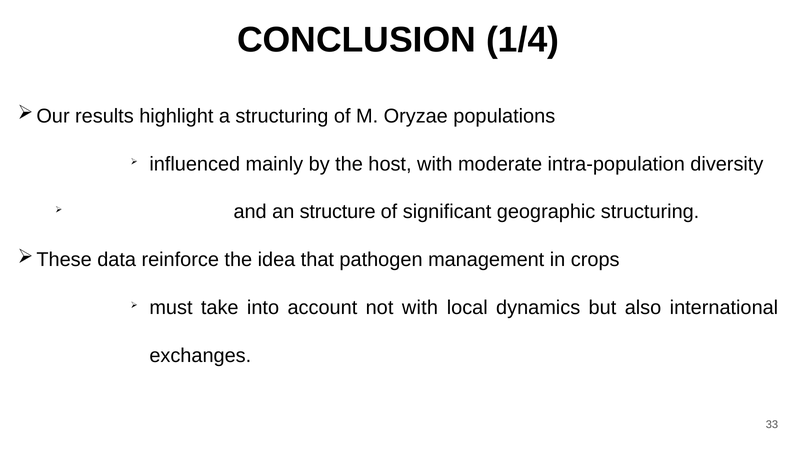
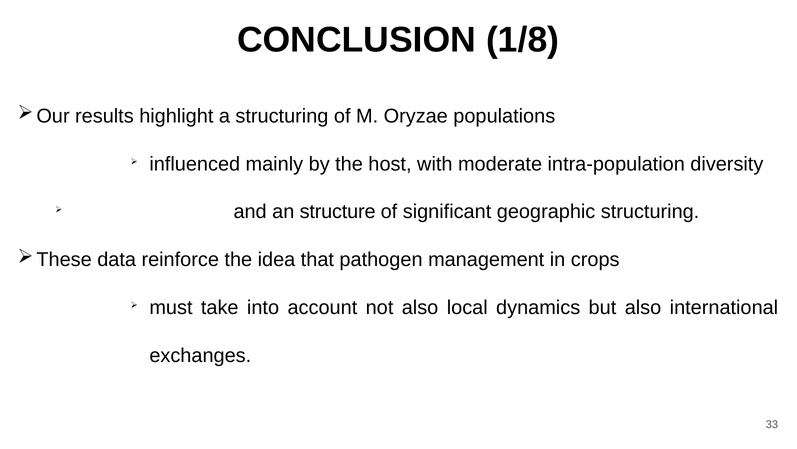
1/4: 1/4 -> 1/8 (523, 40)
not with: with -> also (420, 307)
